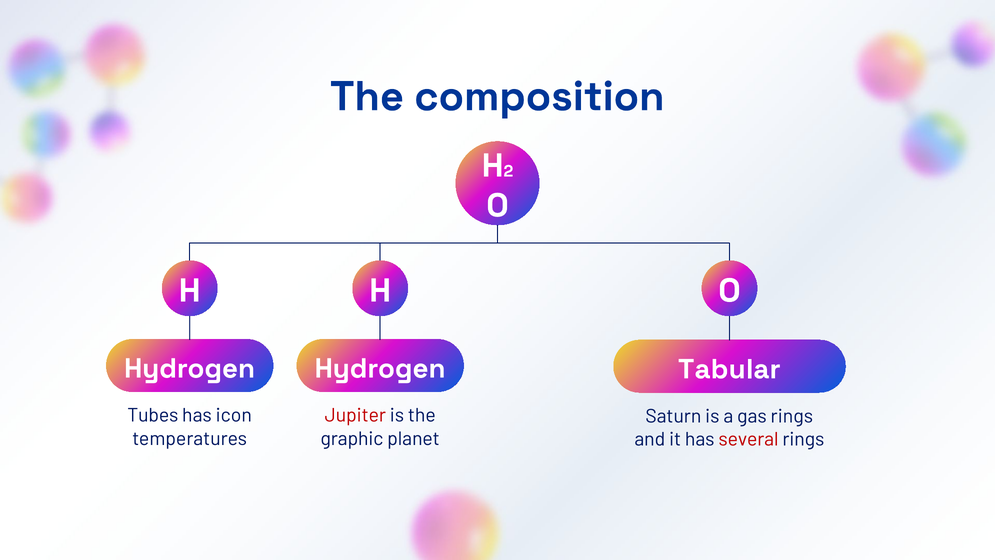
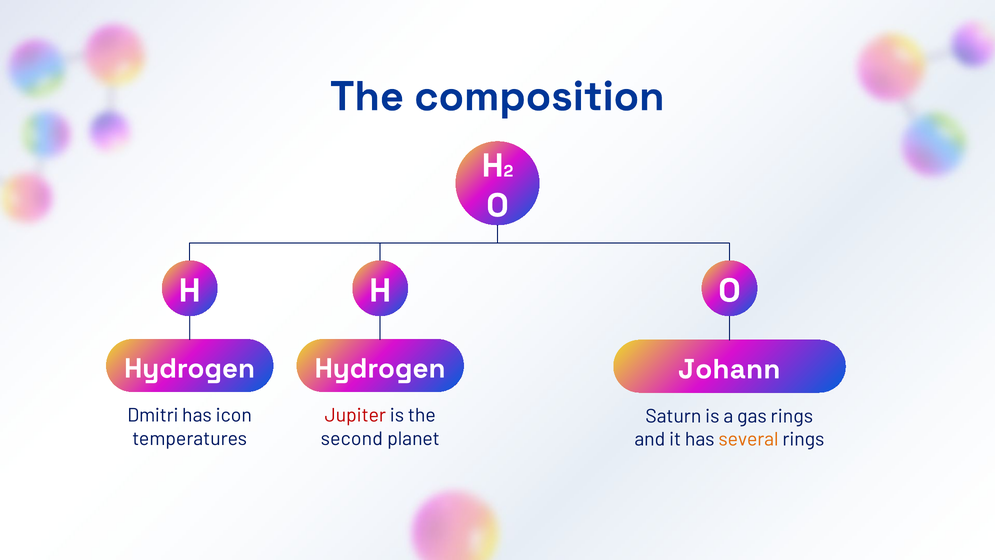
Tabular: Tabular -> Johann (729, 369)
Tubes: Tubes -> Dmitri (153, 415)
graphic: graphic -> second (352, 438)
several colour: red -> orange (748, 439)
